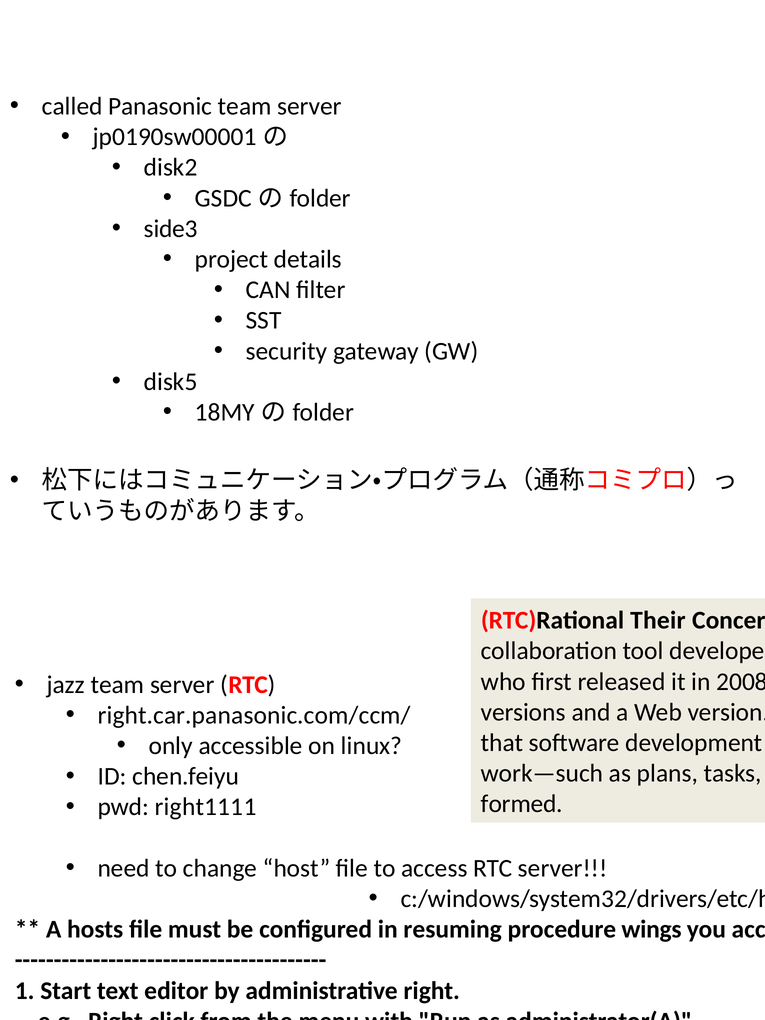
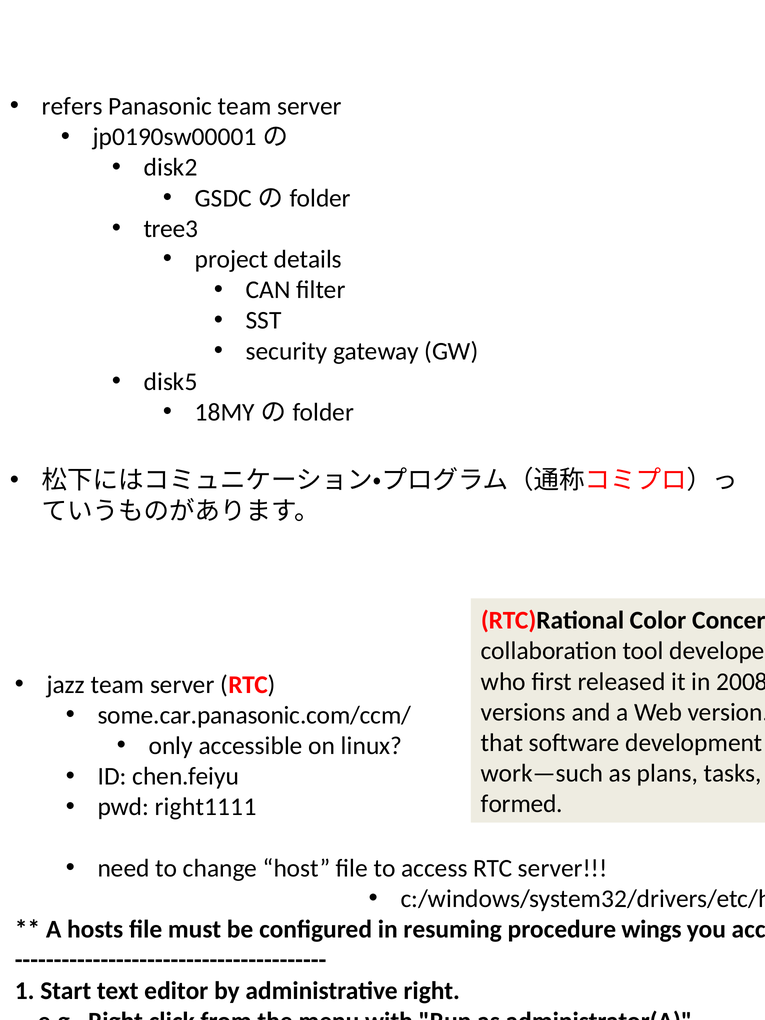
called: called -> refers (72, 106)
side3: side3 -> tree3 (171, 229)
RTC)Rational Their: Their -> Color (658, 620)
right.car.panasonic.com/ccm/: right.car.panasonic.com/ccm/ -> some.car.panasonic.com/ccm/ (254, 715)
